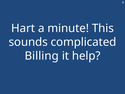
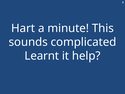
Billing: Billing -> Learnt (42, 56)
